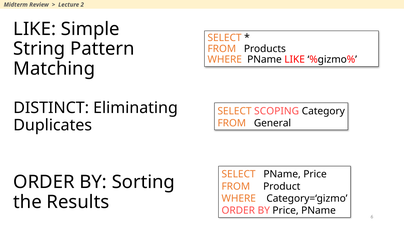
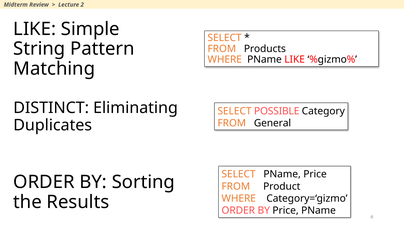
SCOPING: SCOPING -> POSSIBLE (277, 111)
